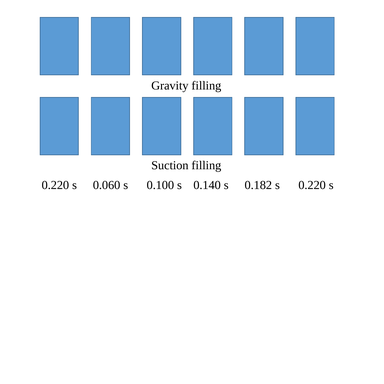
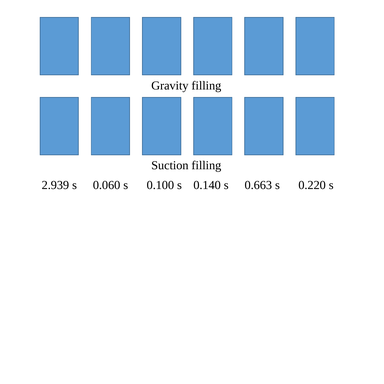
0.220: 0.220 -> 2.939 (55, 185)
0.182: 0.182 -> 0.663 (258, 185)
